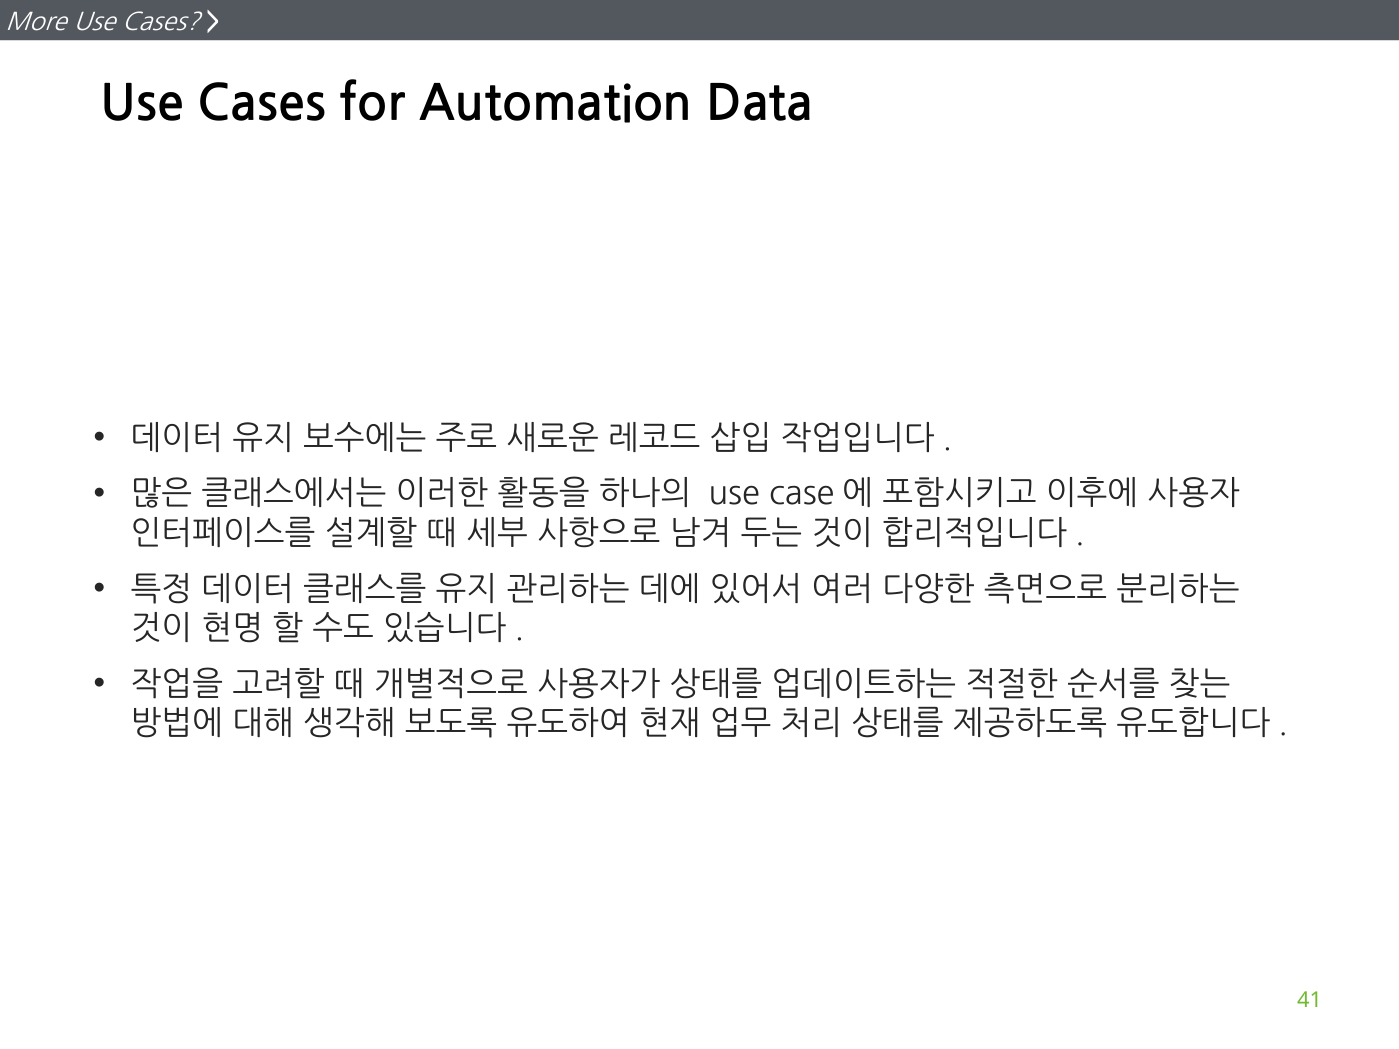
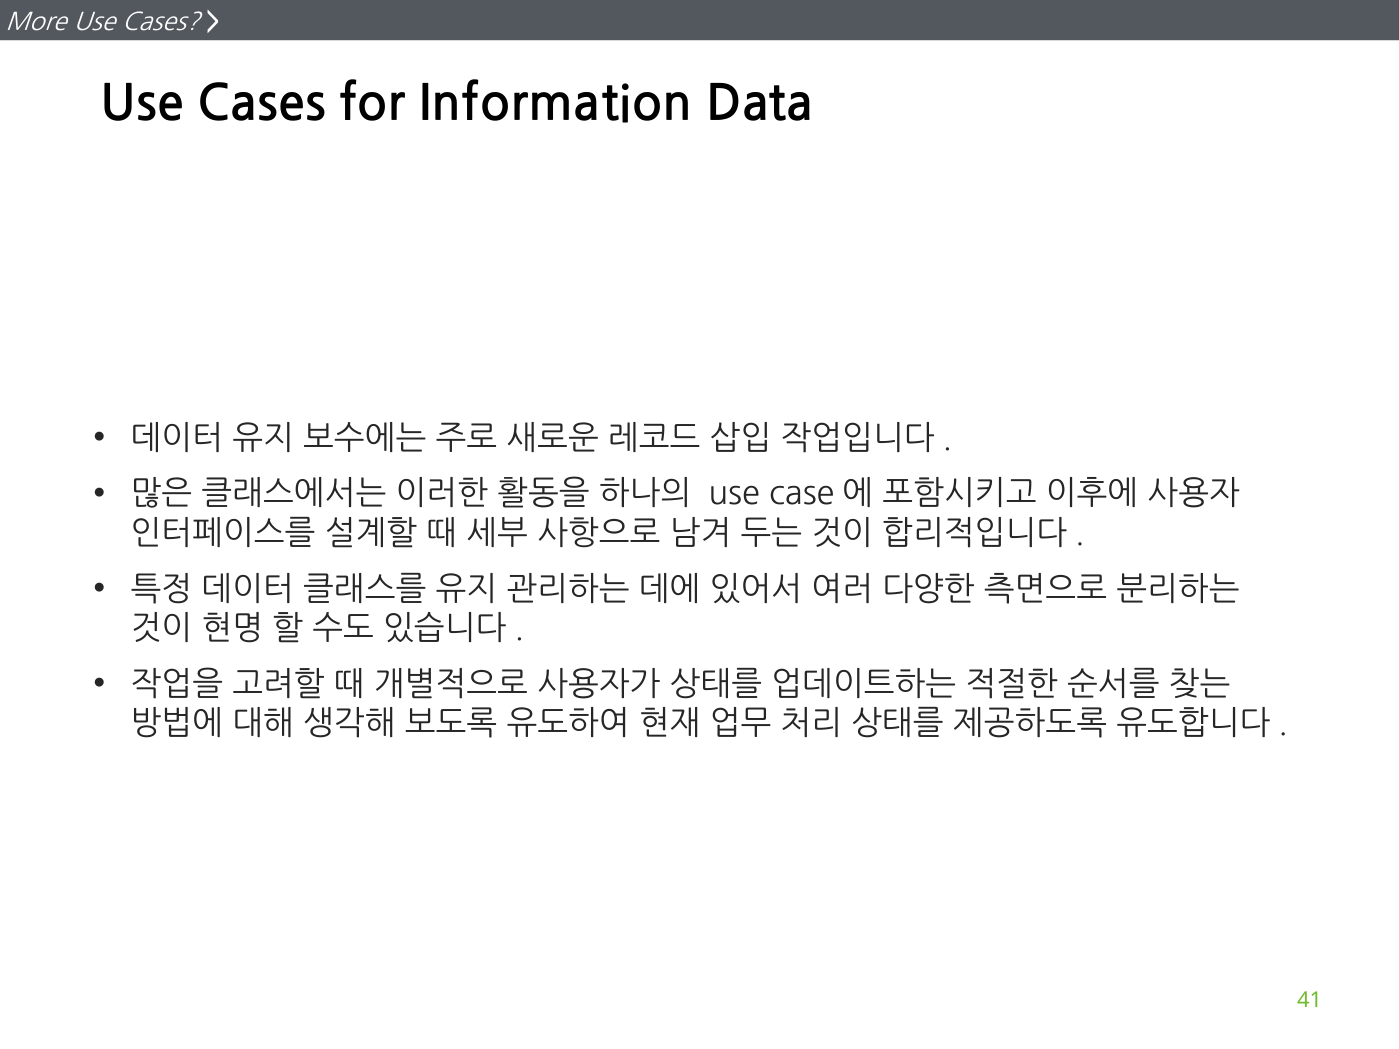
Automation: Automation -> Information (556, 104)
